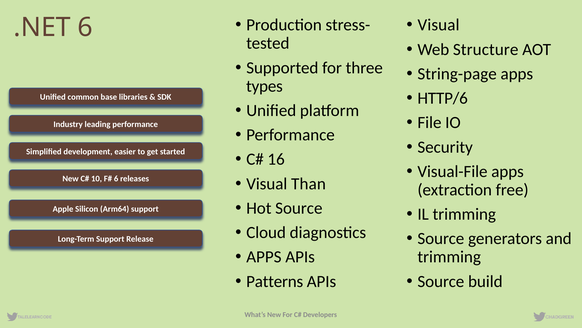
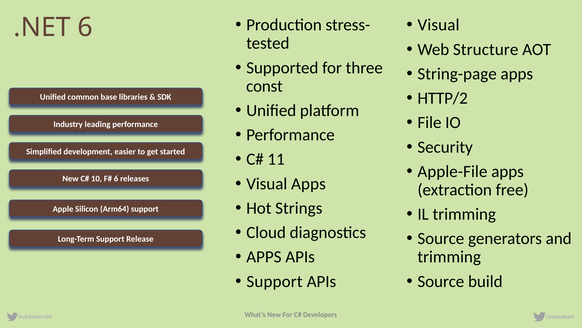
types: types -> const (264, 86)
HTTP/6: HTTP/6 -> HTTP/2 (443, 98)
16: 16 -> 11 (276, 159)
Visual-File: Visual-File -> Apple-File (452, 171)
Visual Than: Than -> Apps (308, 183)
Hot Source: Source -> Strings (299, 208)
Patterns: Patterns -> Support (275, 281)
